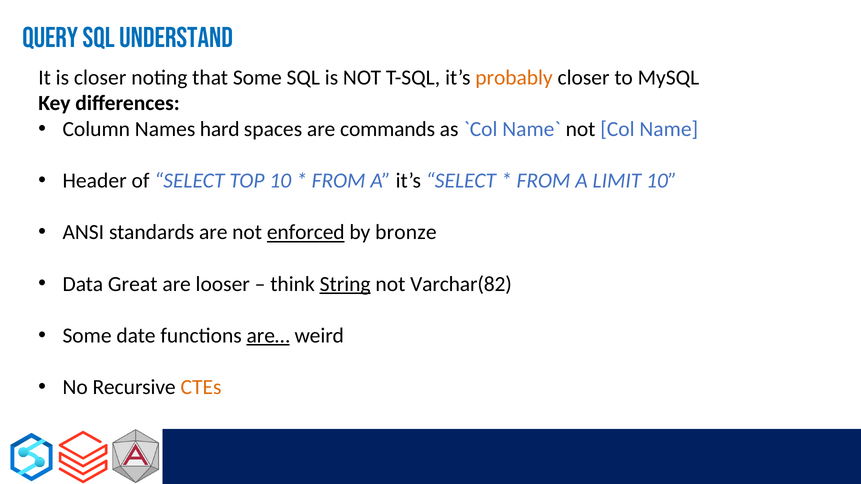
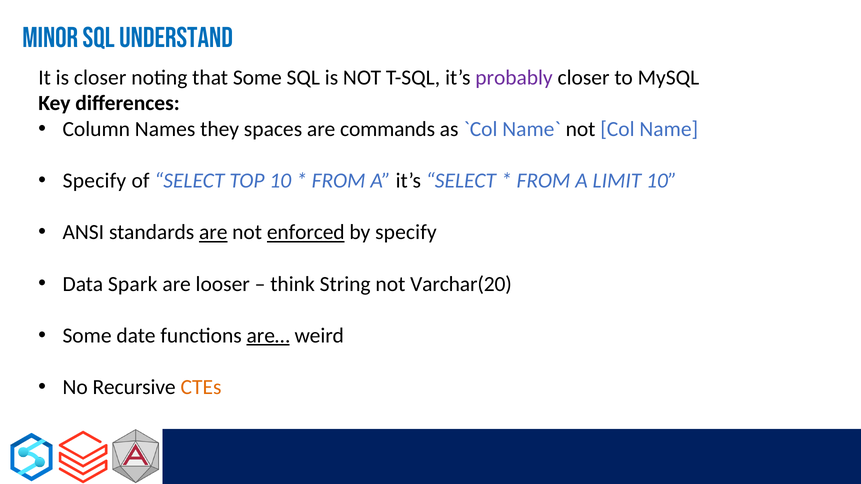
Query: Query -> Minor (50, 38)
probably colour: orange -> purple (514, 78)
hard: hard -> they (220, 129)
Header: Header -> Specify (94, 181)
are underline: none -> present (213, 233)
by bronze: bronze -> specify (406, 233)
Great: Great -> Spark (133, 284)
String underline: present -> none (345, 284)
Varchar(82: Varchar(82 -> Varchar(20 (461, 284)
